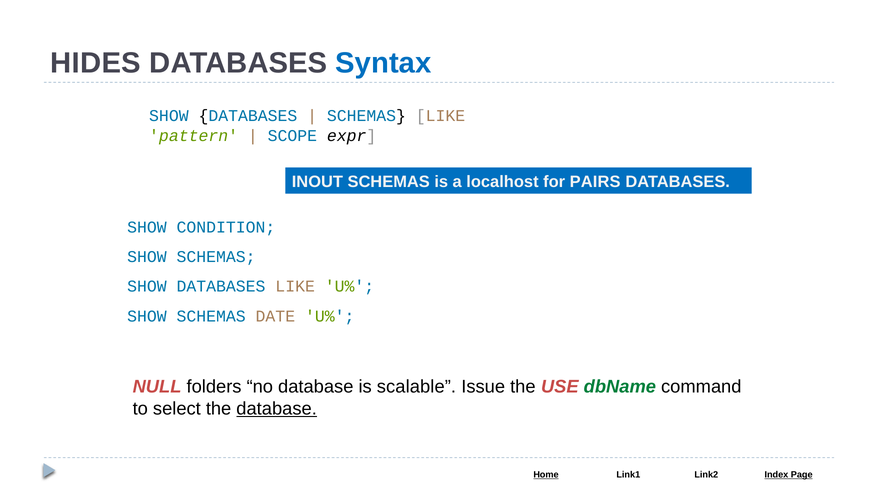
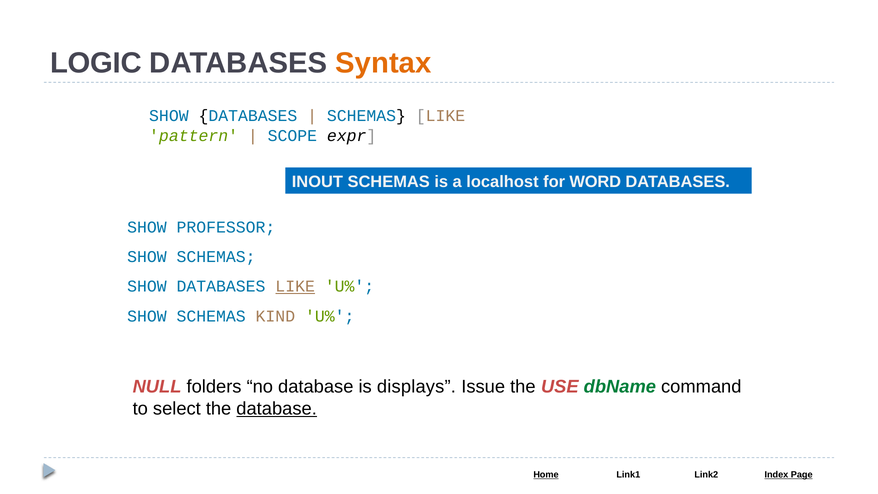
HIDES: HIDES -> LOGIC (96, 63)
Syntax colour: blue -> orange (383, 63)
PAIRS: PAIRS -> WORD (595, 182)
CONDITION: CONDITION -> PROFESSOR (226, 227)
LIKE underline: none -> present (295, 286)
DATE: DATE -> KIND (275, 316)
scalable: scalable -> displays (416, 386)
